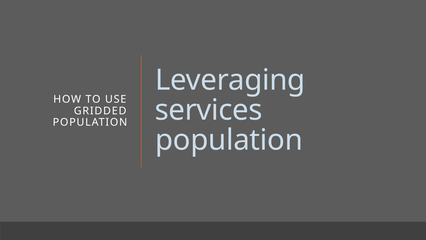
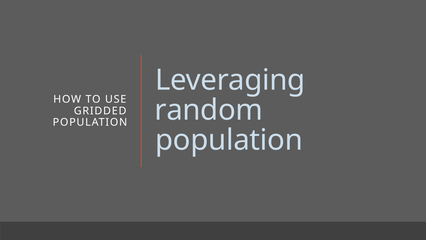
services: services -> random (209, 110)
